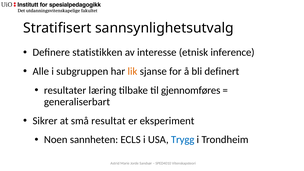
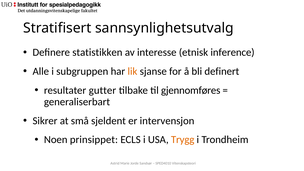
læring: læring -> gutter (102, 90)
resultat: resultat -> sjeldent (109, 121)
eksperiment: eksperiment -> intervensjon (167, 121)
sannheten: sannheten -> prinsippet (94, 140)
Trygg colour: blue -> orange (183, 140)
